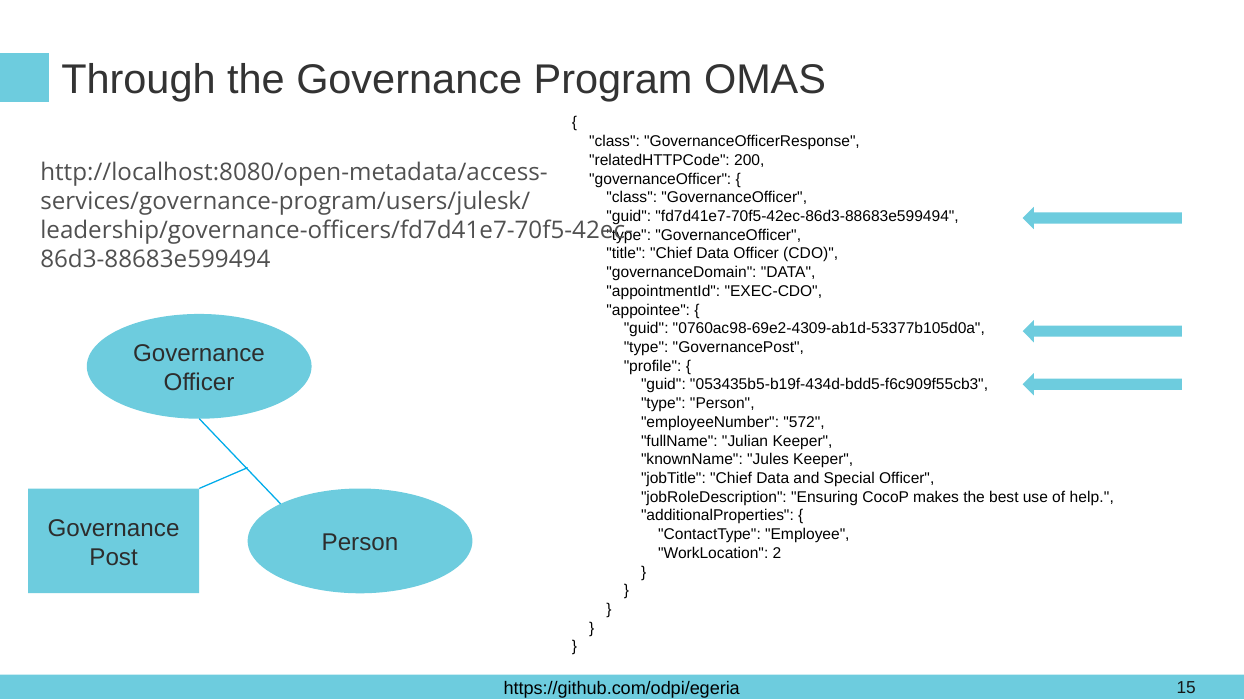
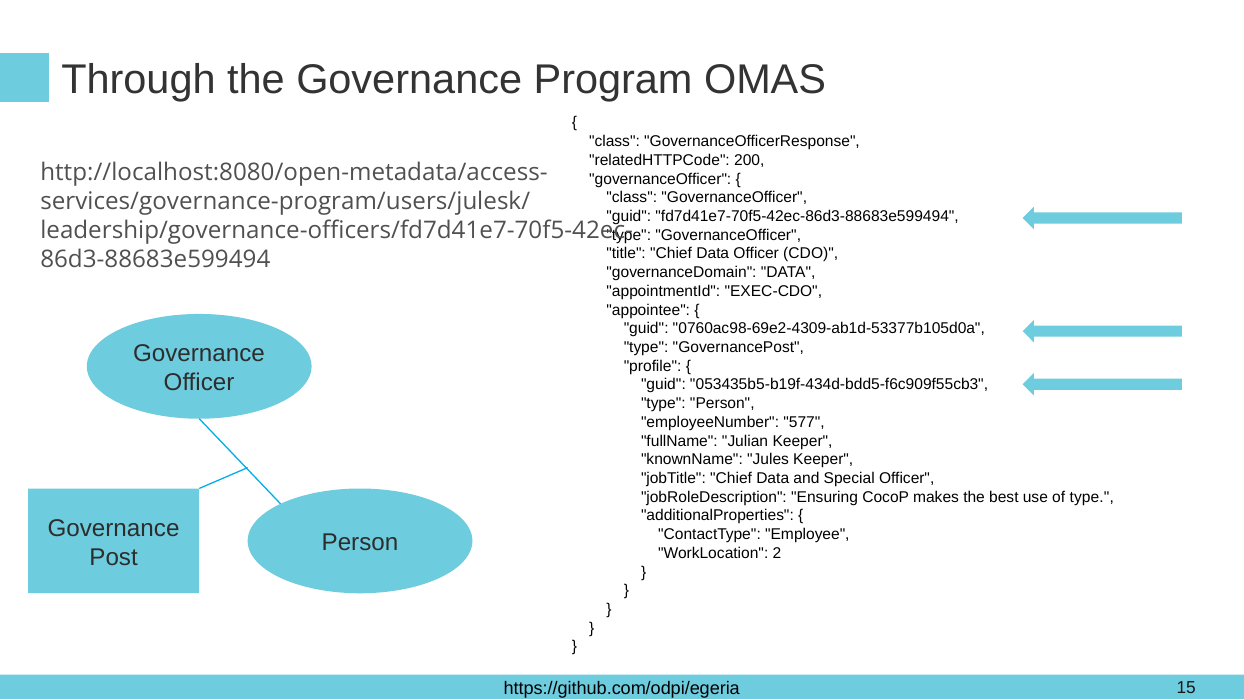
572: 572 -> 577 (804, 422)
of help: help -> type (1092, 497)
